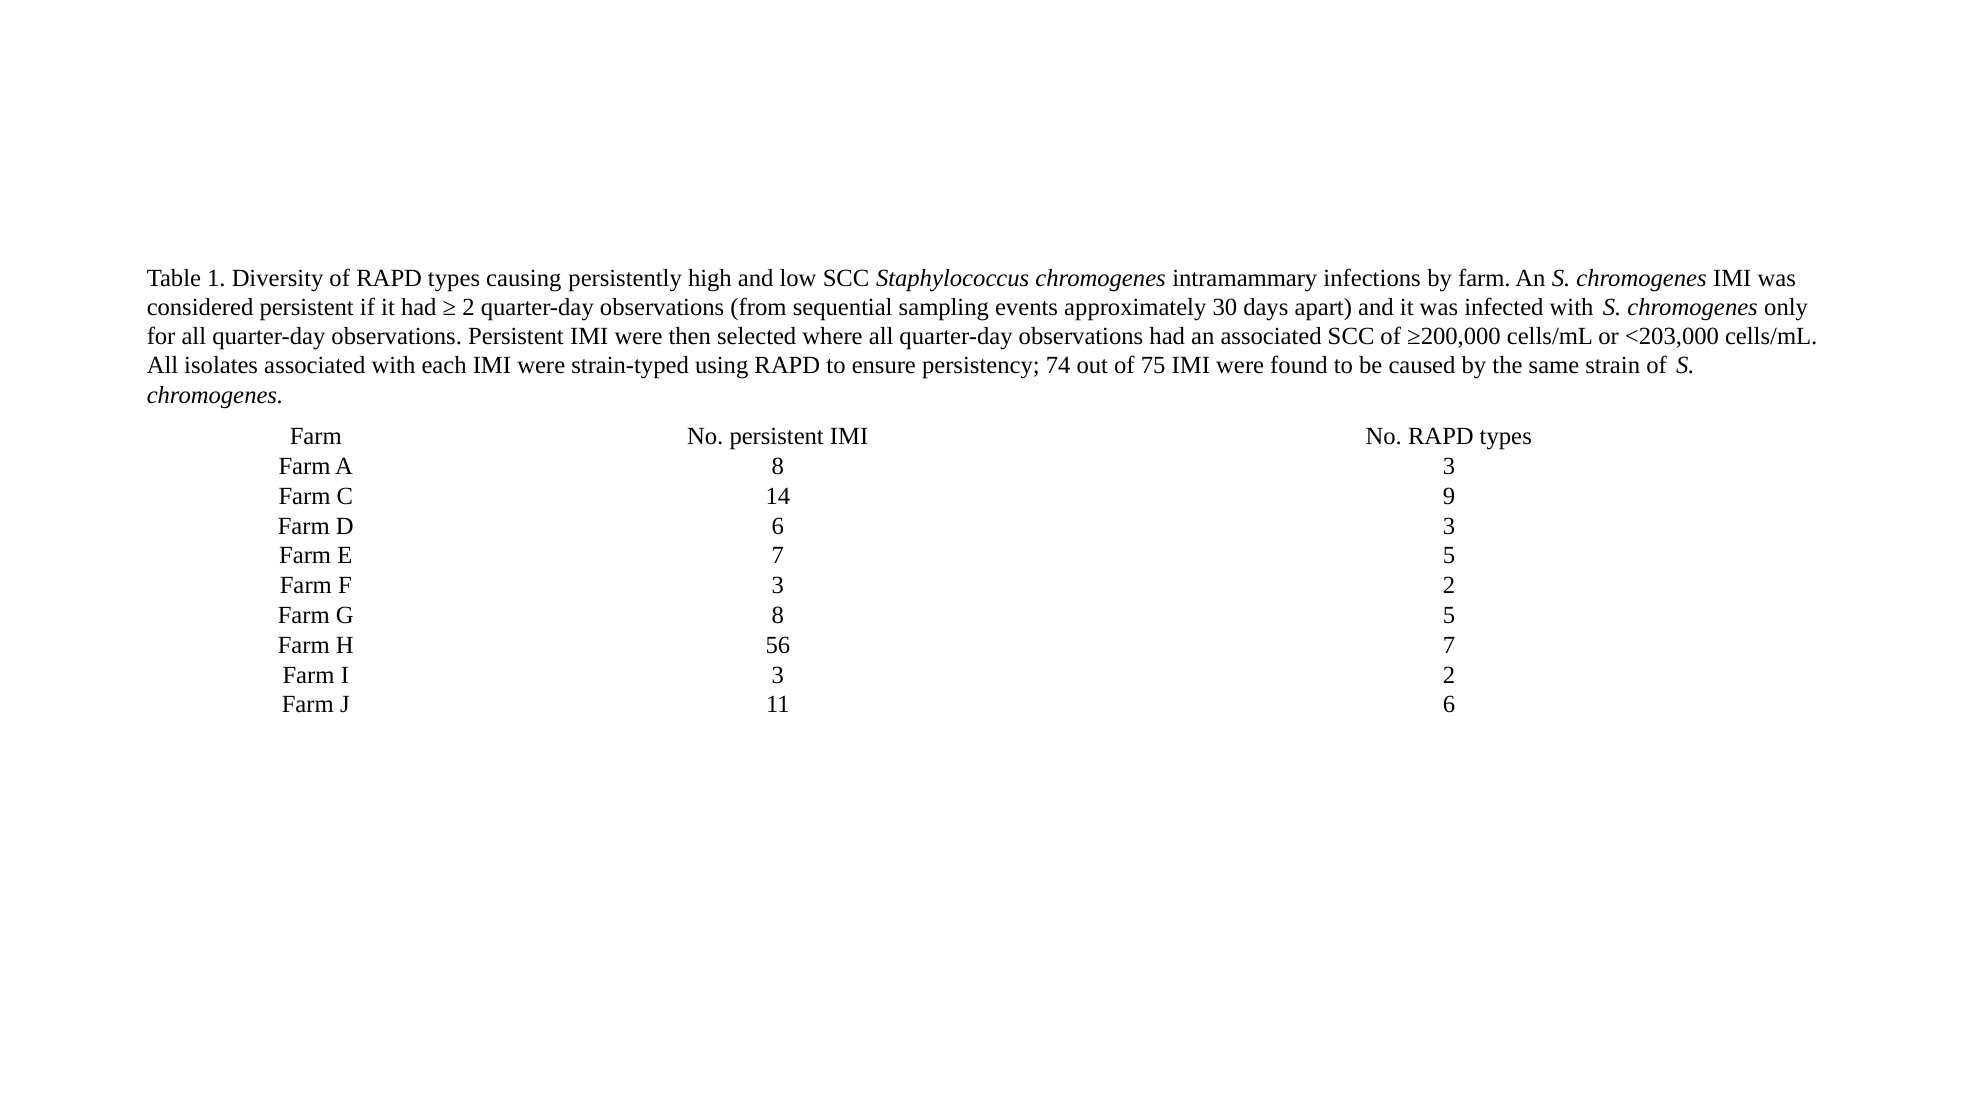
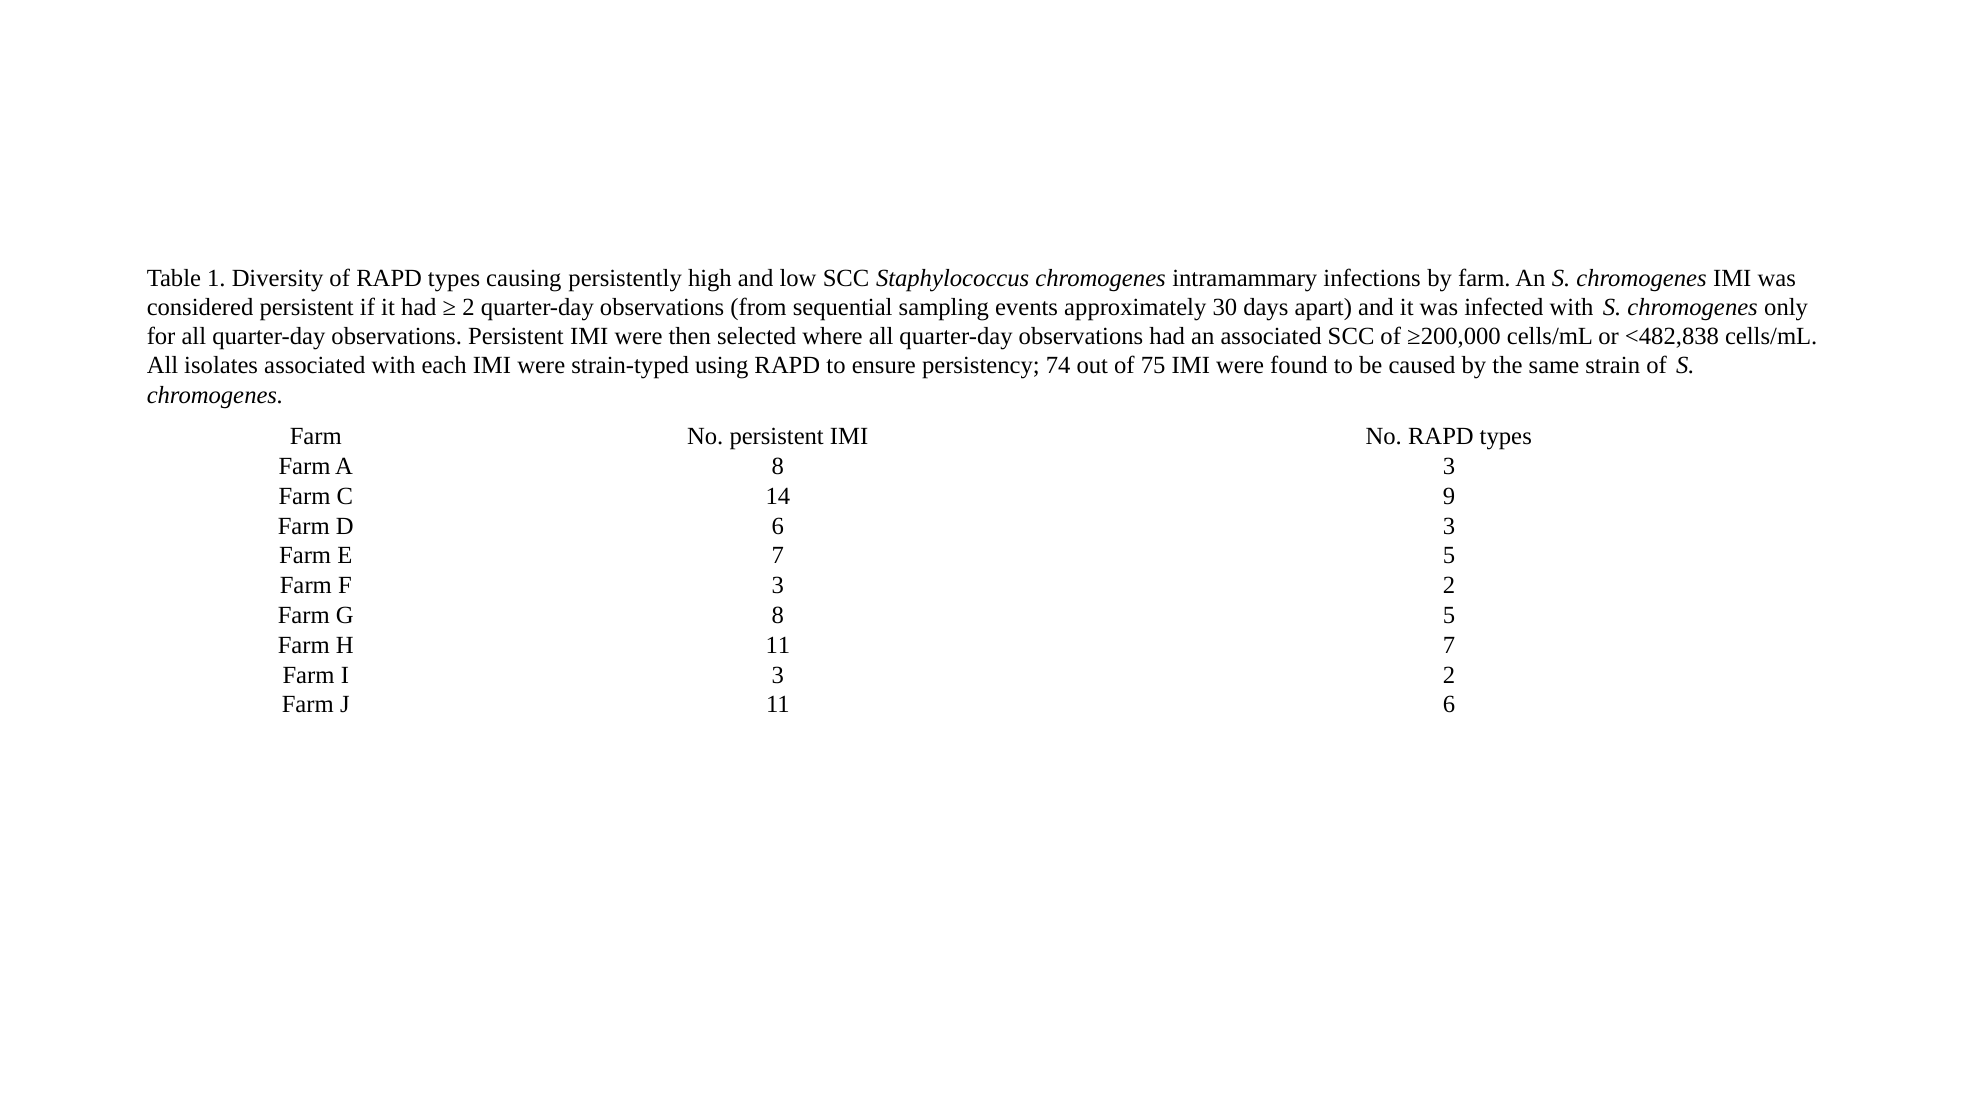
<203,000: <203,000 -> <482,838 (1672, 336)
H 56: 56 -> 11 (778, 645)
